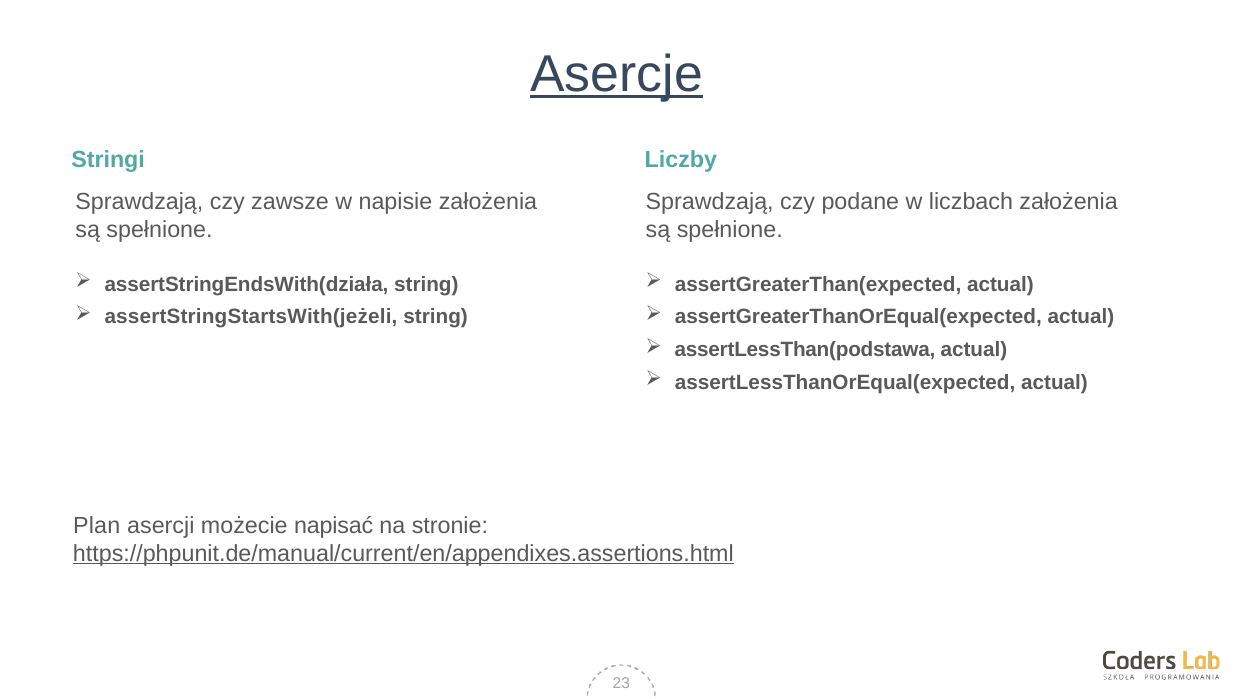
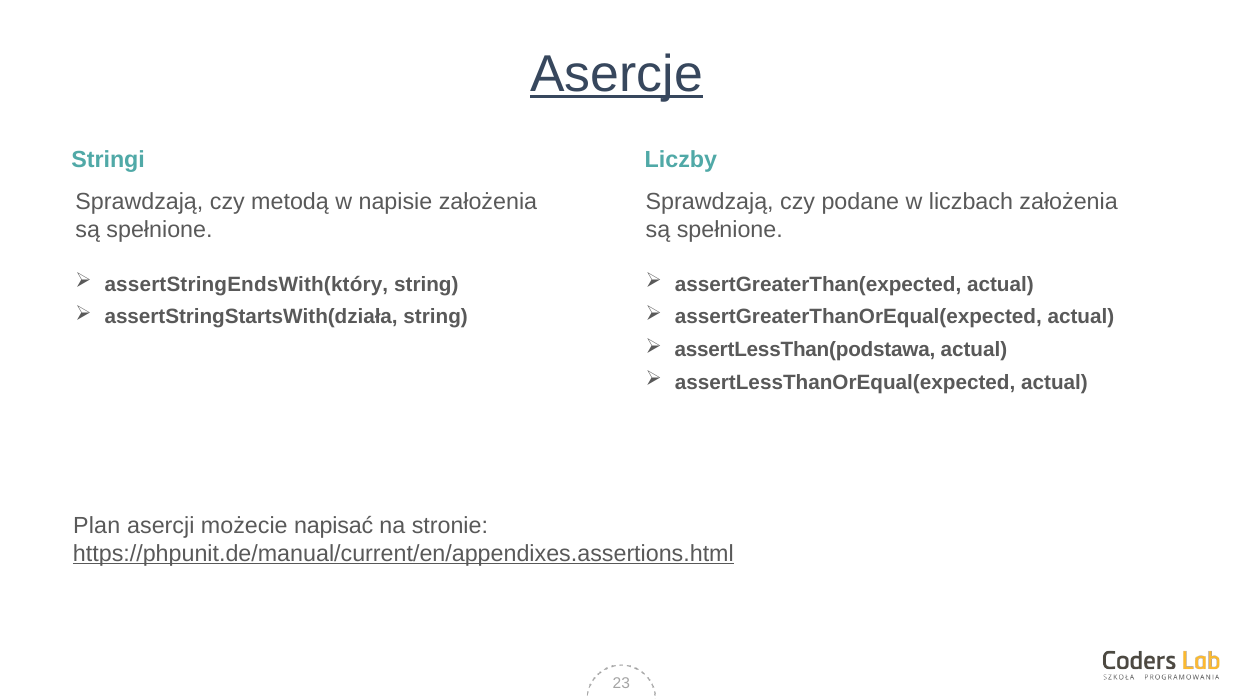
zawsze: zawsze -> metodą (290, 202)
assertStringEndsWith(działa: assertStringEndsWith(działa -> assertStringEndsWith(który (246, 284)
assertStringStartsWith(jeżeli: assertStringStartsWith(jeżeli -> assertStringStartsWith(działa (251, 317)
